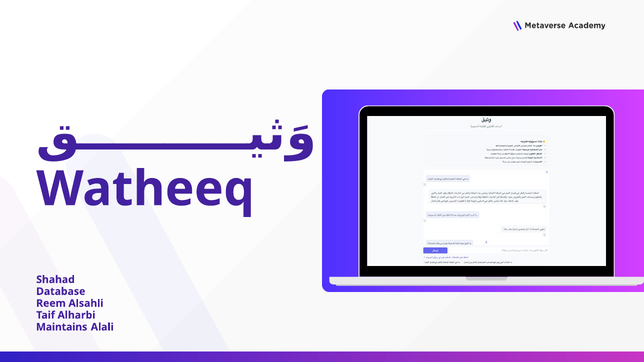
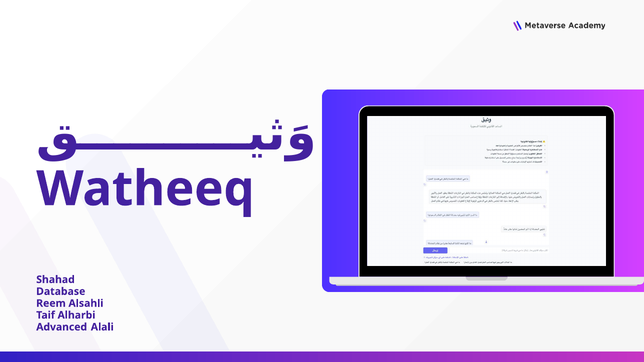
Maintains: Maintains -> Advanced (62, 327)
